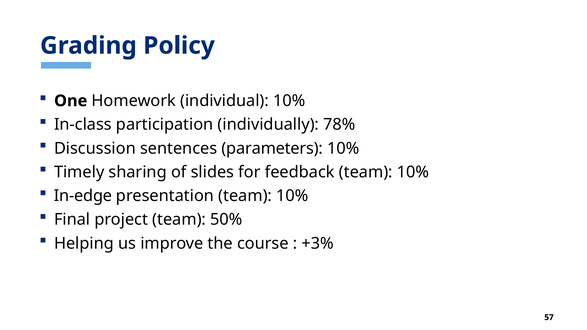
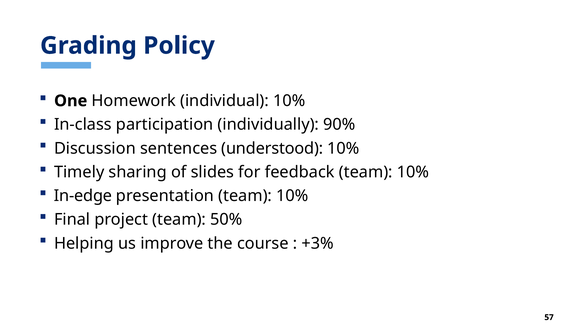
78%: 78% -> 90% (339, 125)
parameters: parameters -> understood (272, 148)
